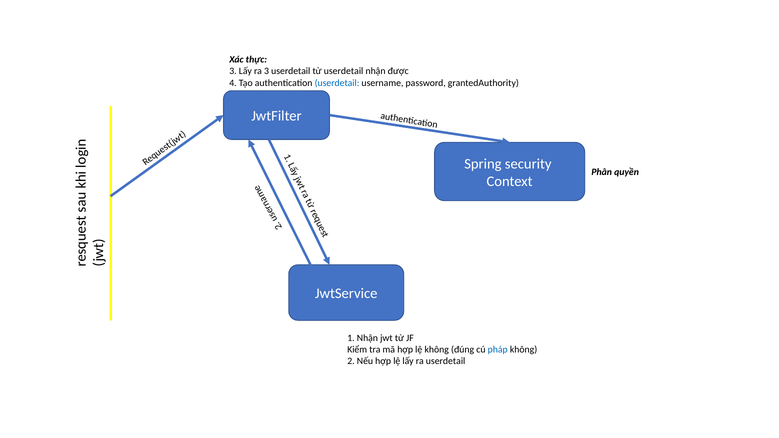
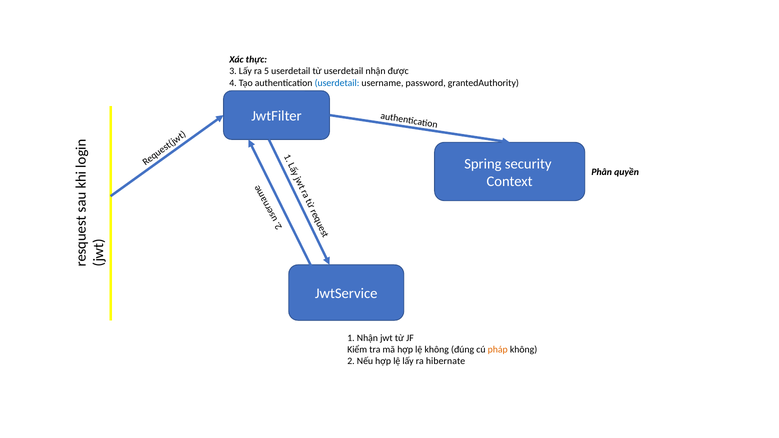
ra 3: 3 -> 5 (266, 71)
pháp colour: blue -> orange (498, 350)
ra userdetail: userdetail -> hibernate (446, 361)
